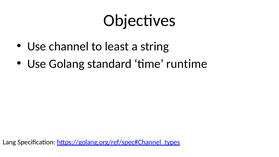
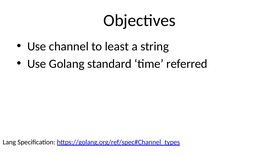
runtime: runtime -> referred (187, 64)
